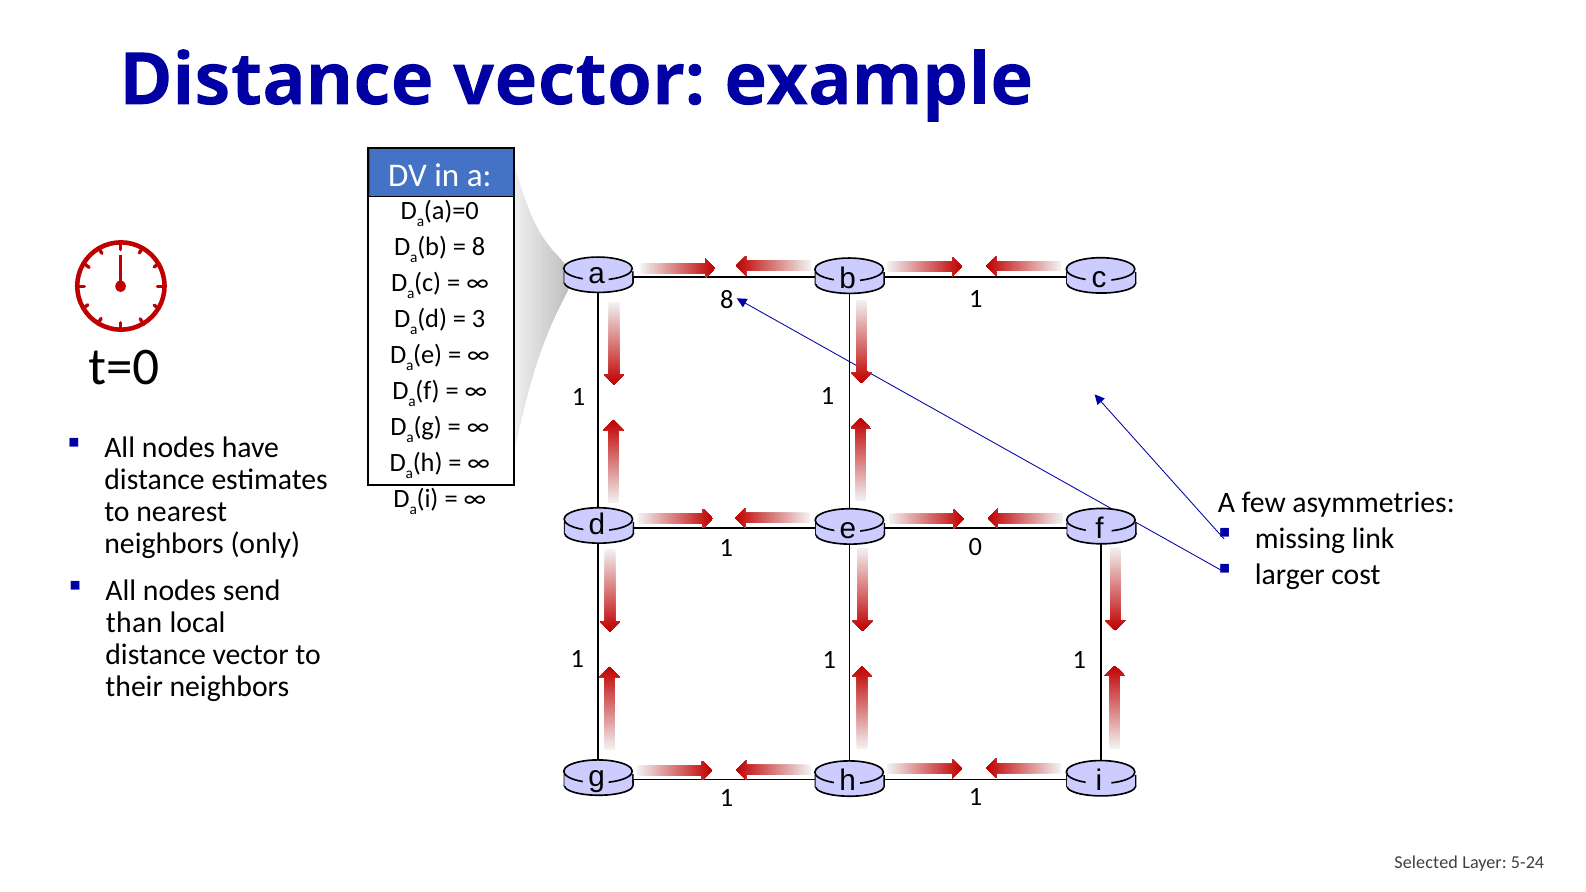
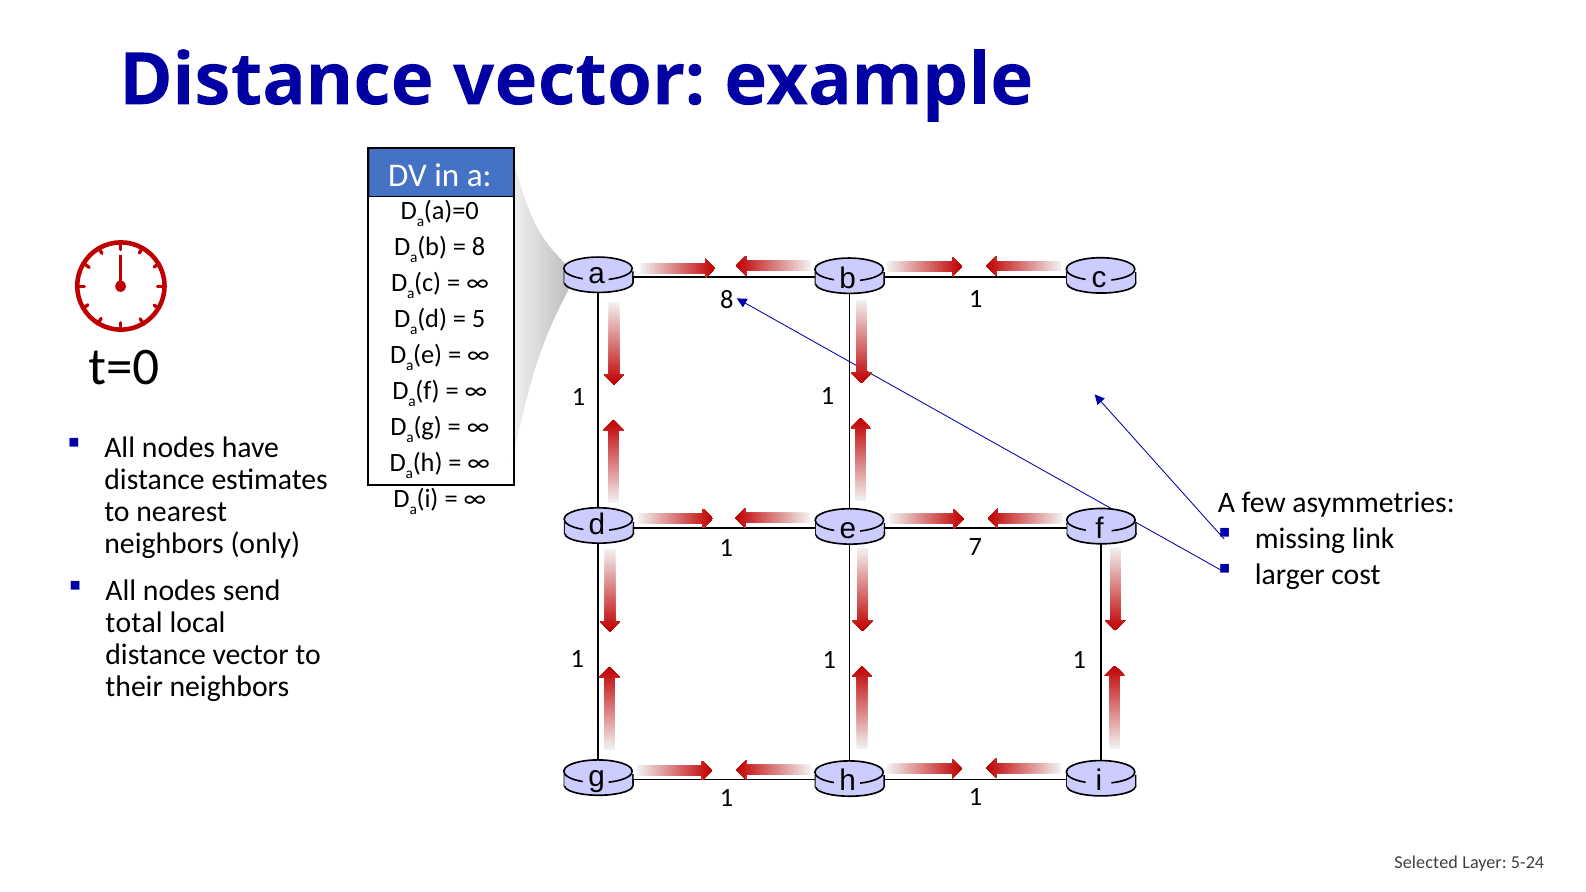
3: 3 -> 5 (479, 319)
0: 0 -> 7 (975, 547)
than: than -> total (134, 623)
